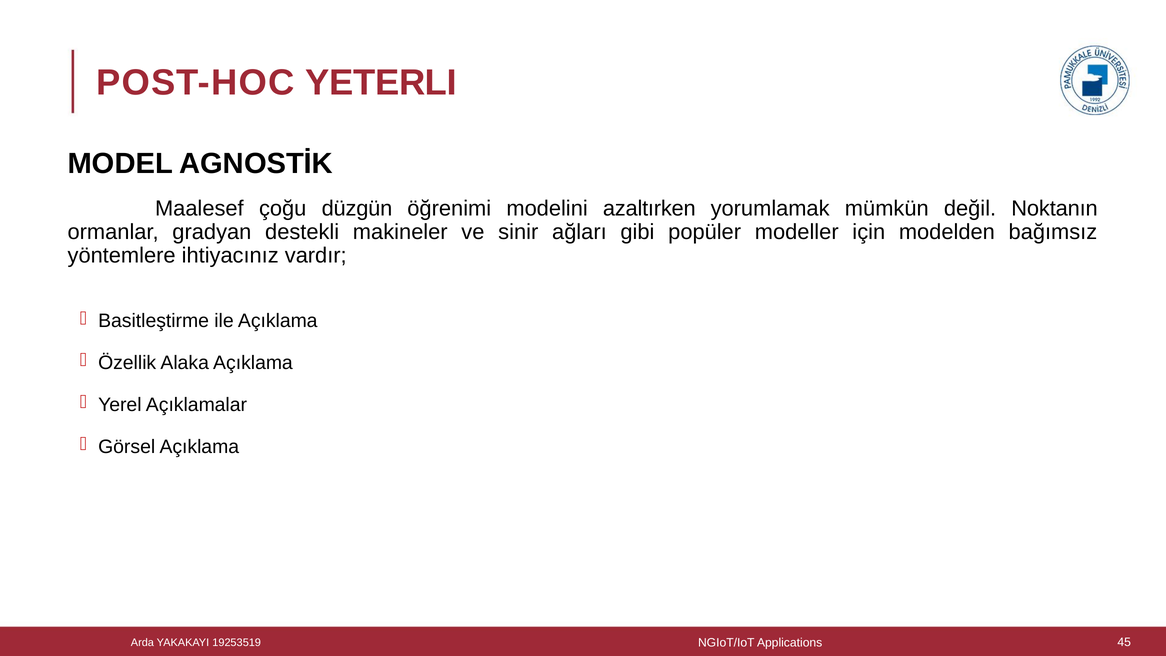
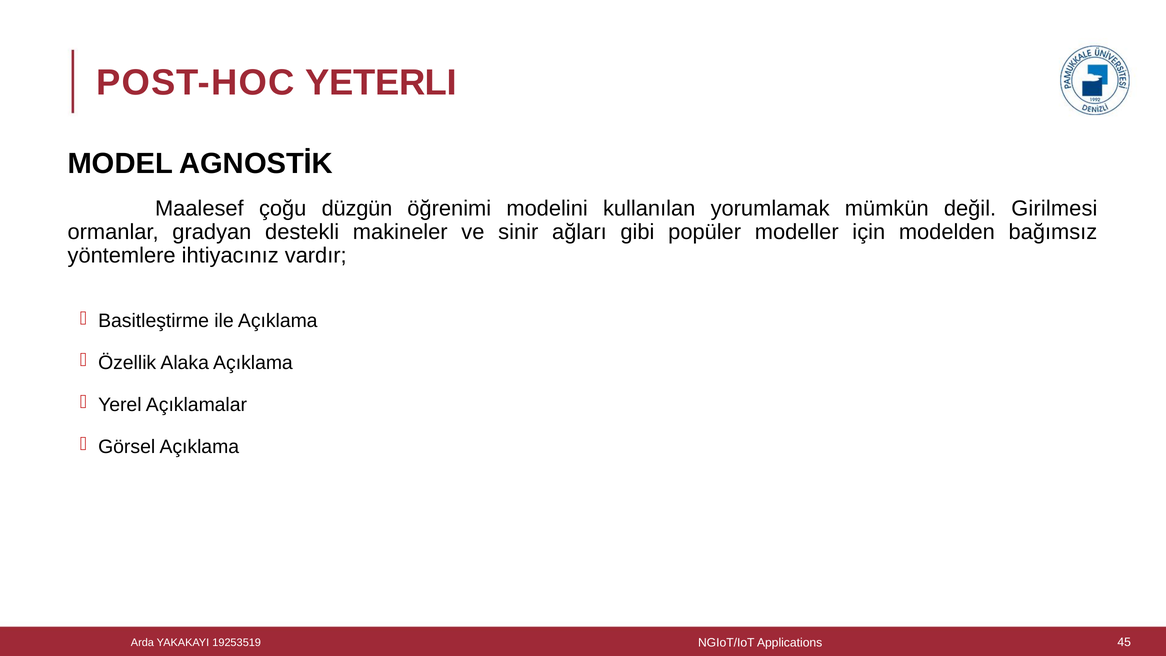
azaltırken: azaltırken -> kullanılan (649, 208)
Noktanın: Noktanın -> Girilmesi (1054, 208)
